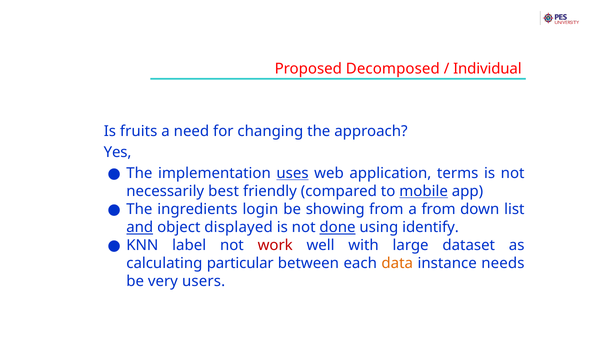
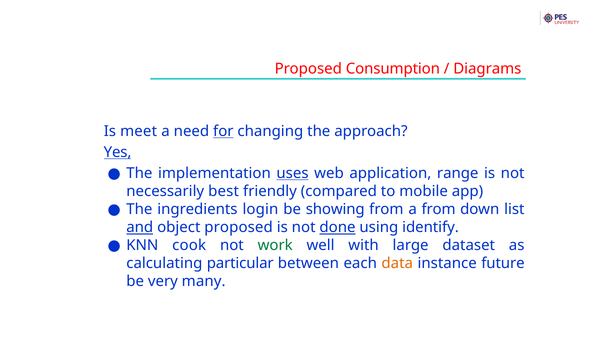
Decomposed: Decomposed -> Consumption (393, 69)
Individual: Individual -> Diagrams (487, 69)
fruits: fruits -> meet (139, 131)
for underline: none -> present (223, 131)
Yes underline: none -> present (118, 152)
terms: terms -> range (458, 173)
mobile underline: present -> none (424, 191)
object displayed: displayed -> proposed (239, 227)
label: label -> cook (189, 245)
work colour: red -> green (275, 245)
needs: needs -> future (503, 263)
users: users -> many (204, 282)
